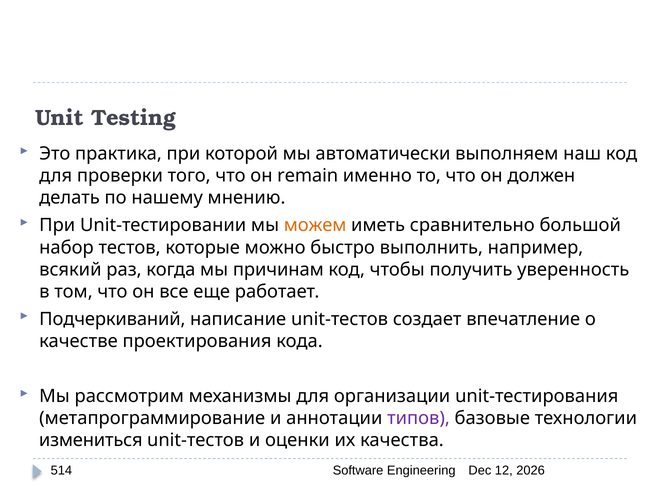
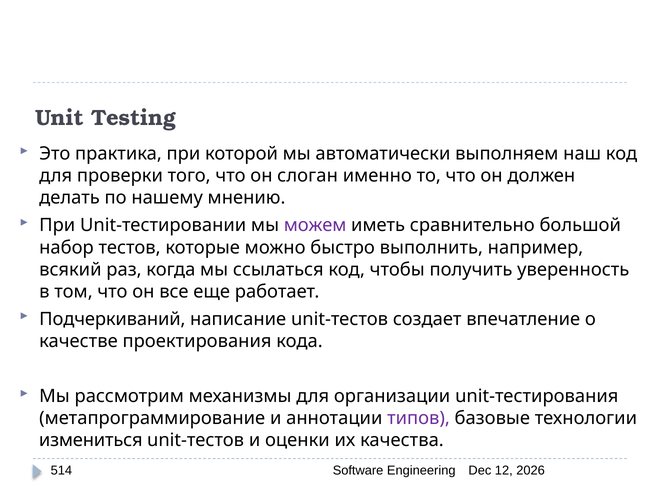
remain: remain -> слоган (308, 176)
можем colour: orange -> purple (315, 225)
причинам: причинам -> ссылаться (278, 269)
